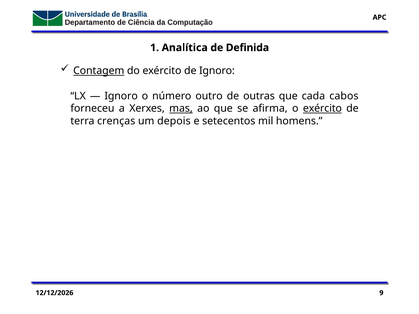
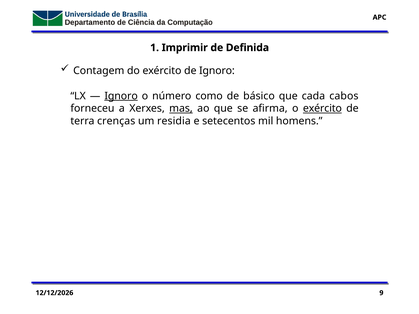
Analítica: Analítica -> Imprimir (185, 48)
Contagem underline: present -> none (99, 71)
Ignoro underline: none -> present (121, 96)
outro: outro -> como (209, 96)
outras: outras -> básico (259, 96)
depois: depois -> residia (174, 121)
